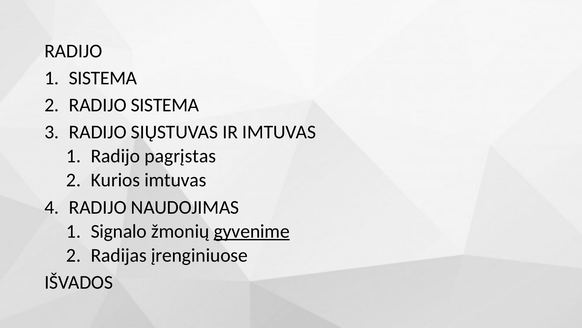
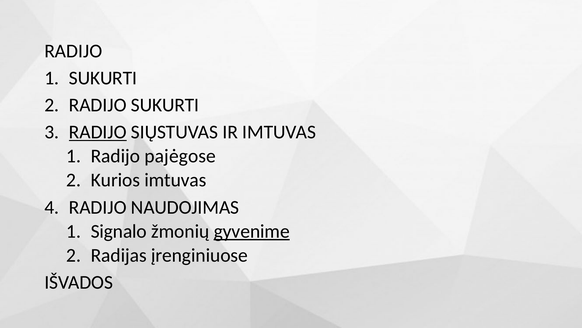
SISTEMA: SISTEMA -> SUKURTI (103, 78)
RADIJO SISTEMA: SISTEMA -> SUKURTI (165, 105)
RADIJO underline: none -> present (98, 132)
pagrįstas: pagrįstas -> pajėgose (180, 156)
